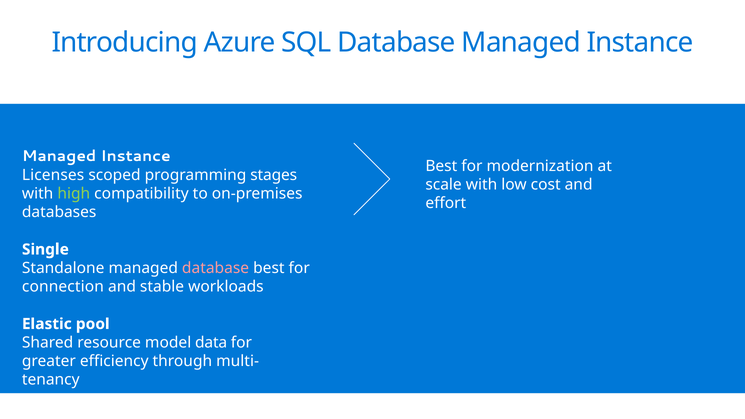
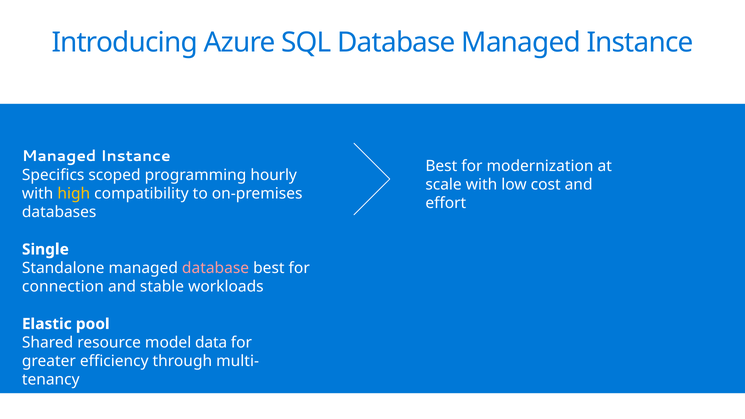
Licenses: Licenses -> Specifics (53, 175)
stages: stages -> hourly (274, 175)
high colour: light green -> yellow (74, 194)
